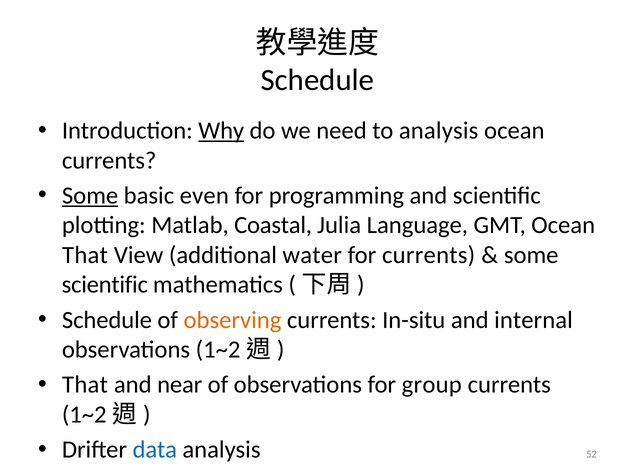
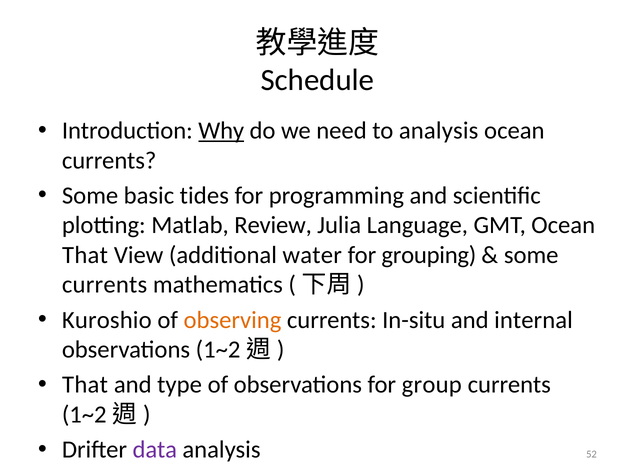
Some underline: present -> none (90, 196)
even: even -> tides (204, 196)
Coastal: Coastal -> Review (273, 225)
for currents: currents -> grouping (429, 255)
scientific: scientific -> currents (105, 285)
Schedule: Schedule -> Kuroshio (107, 320)
near: near -> type (180, 385)
data colour: blue -> purple (155, 450)
